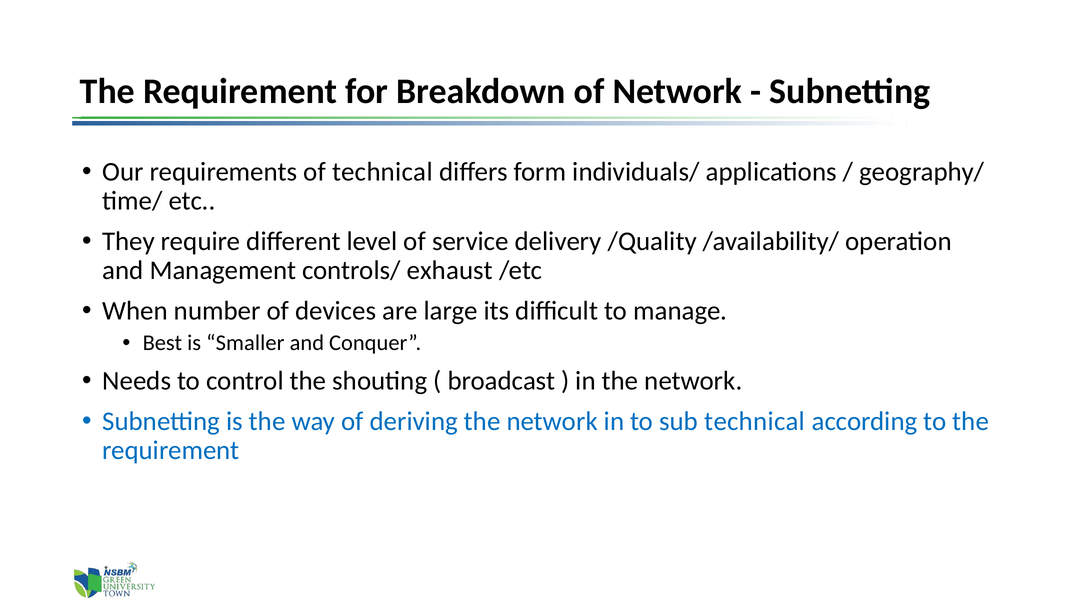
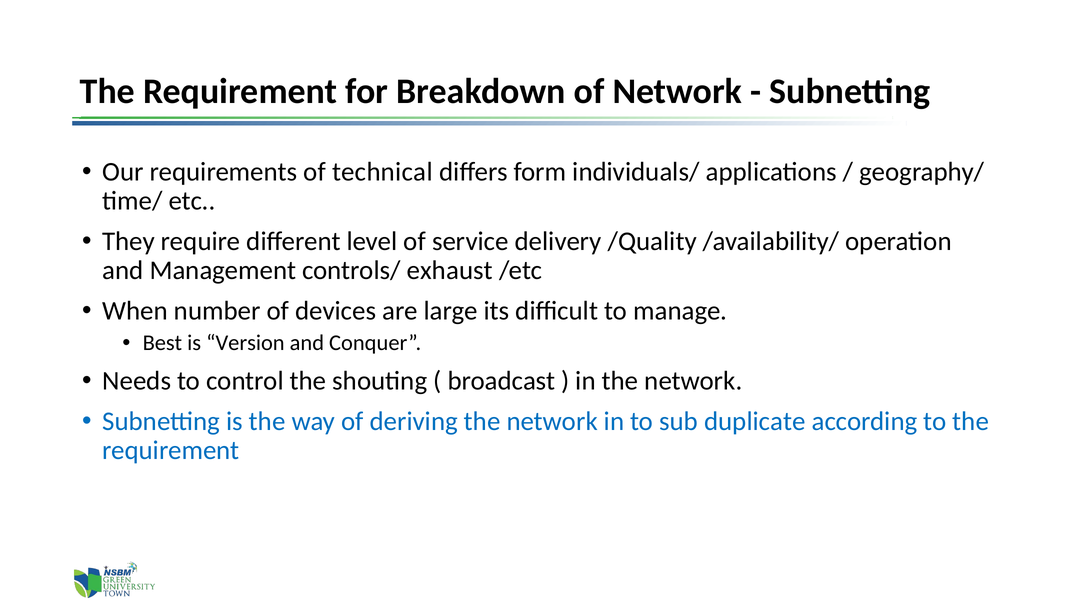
Smaller: Smaller -> Version (245, 343)
sub technical: technical -> duplicate (755, 421)
